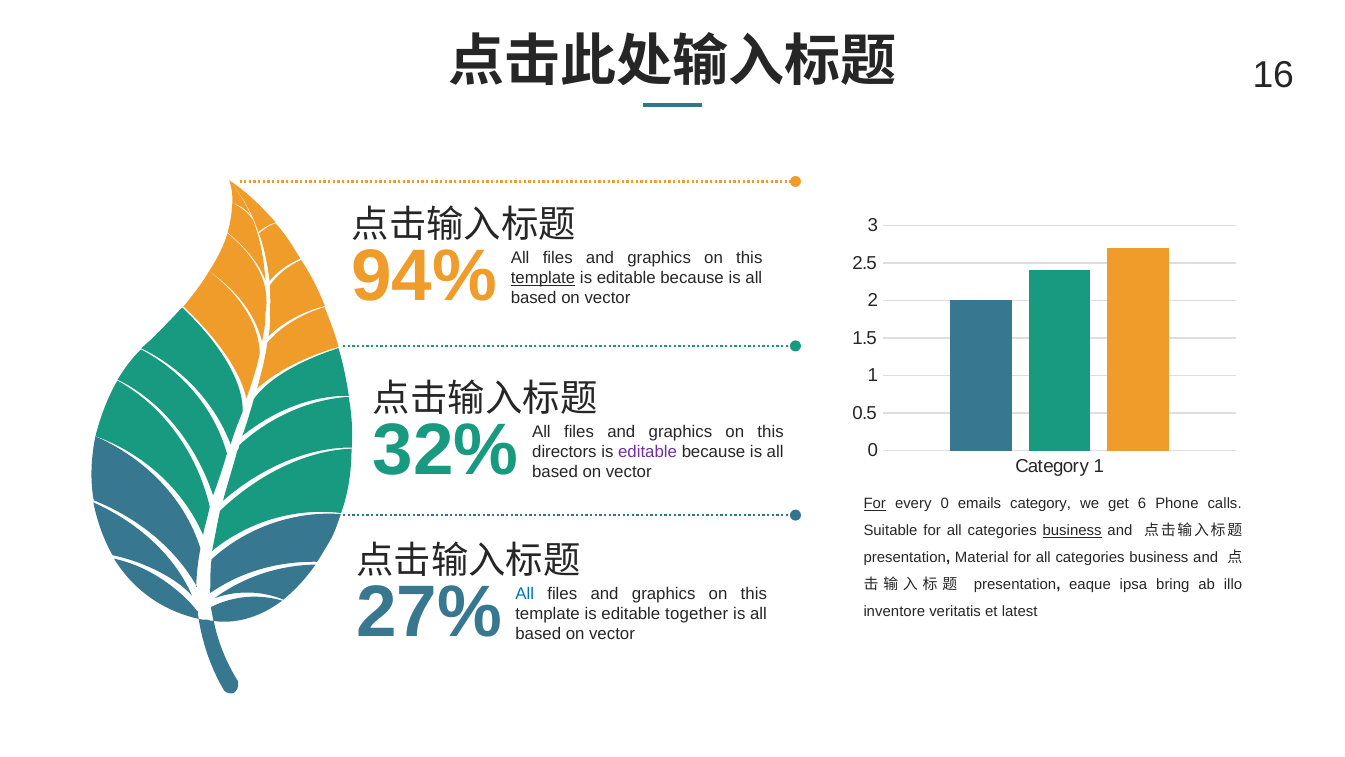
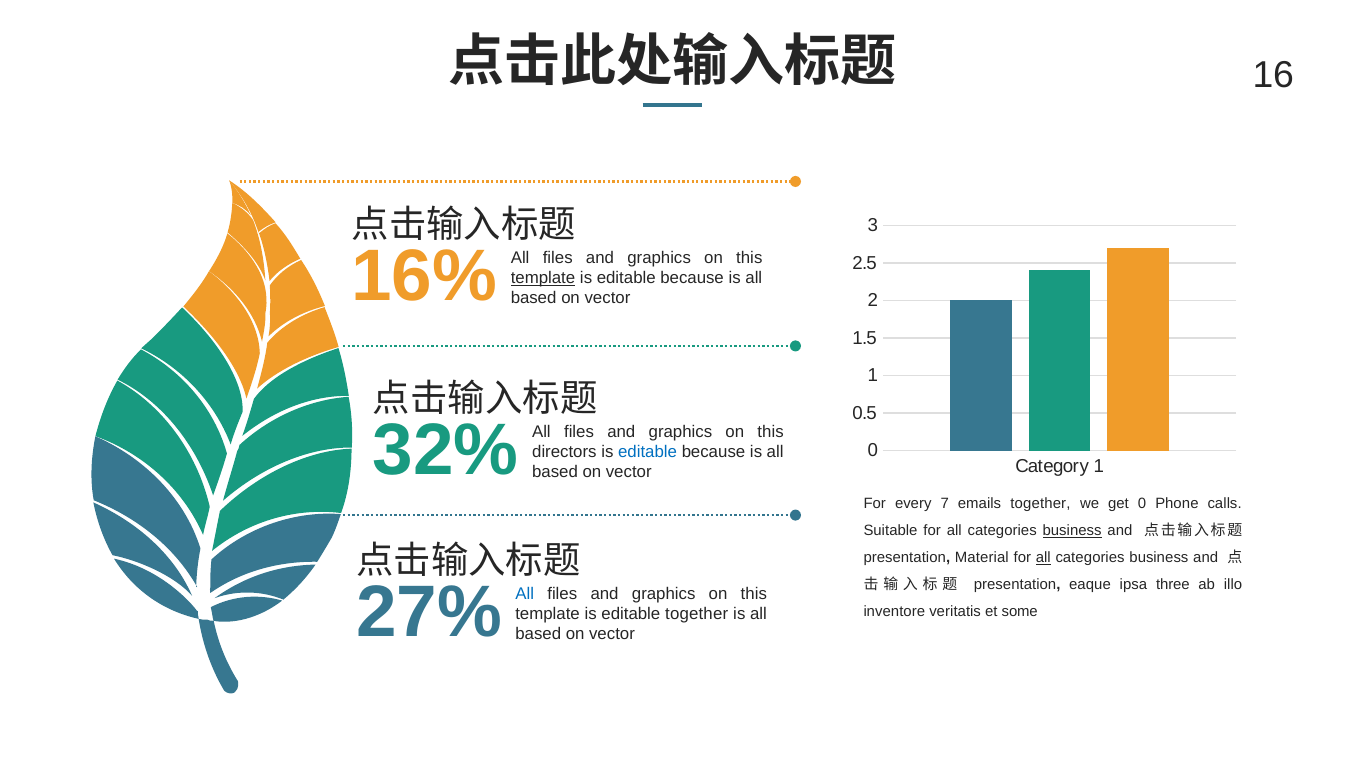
94%: 94% -> 16% (424, 276)
editable colour: purple -> blue (648, 451)
For underline: present -> none (875, 504)
every 0: 0 -> 7 (945, 504)
emails category: category -> together (1040, 504)
get 6: 6 -> 0 (1142, 504)
all underline: none -> present (1043, 557)
bring: bring -> three (1173, 584)
latest: latest -> some (1020, 611)
